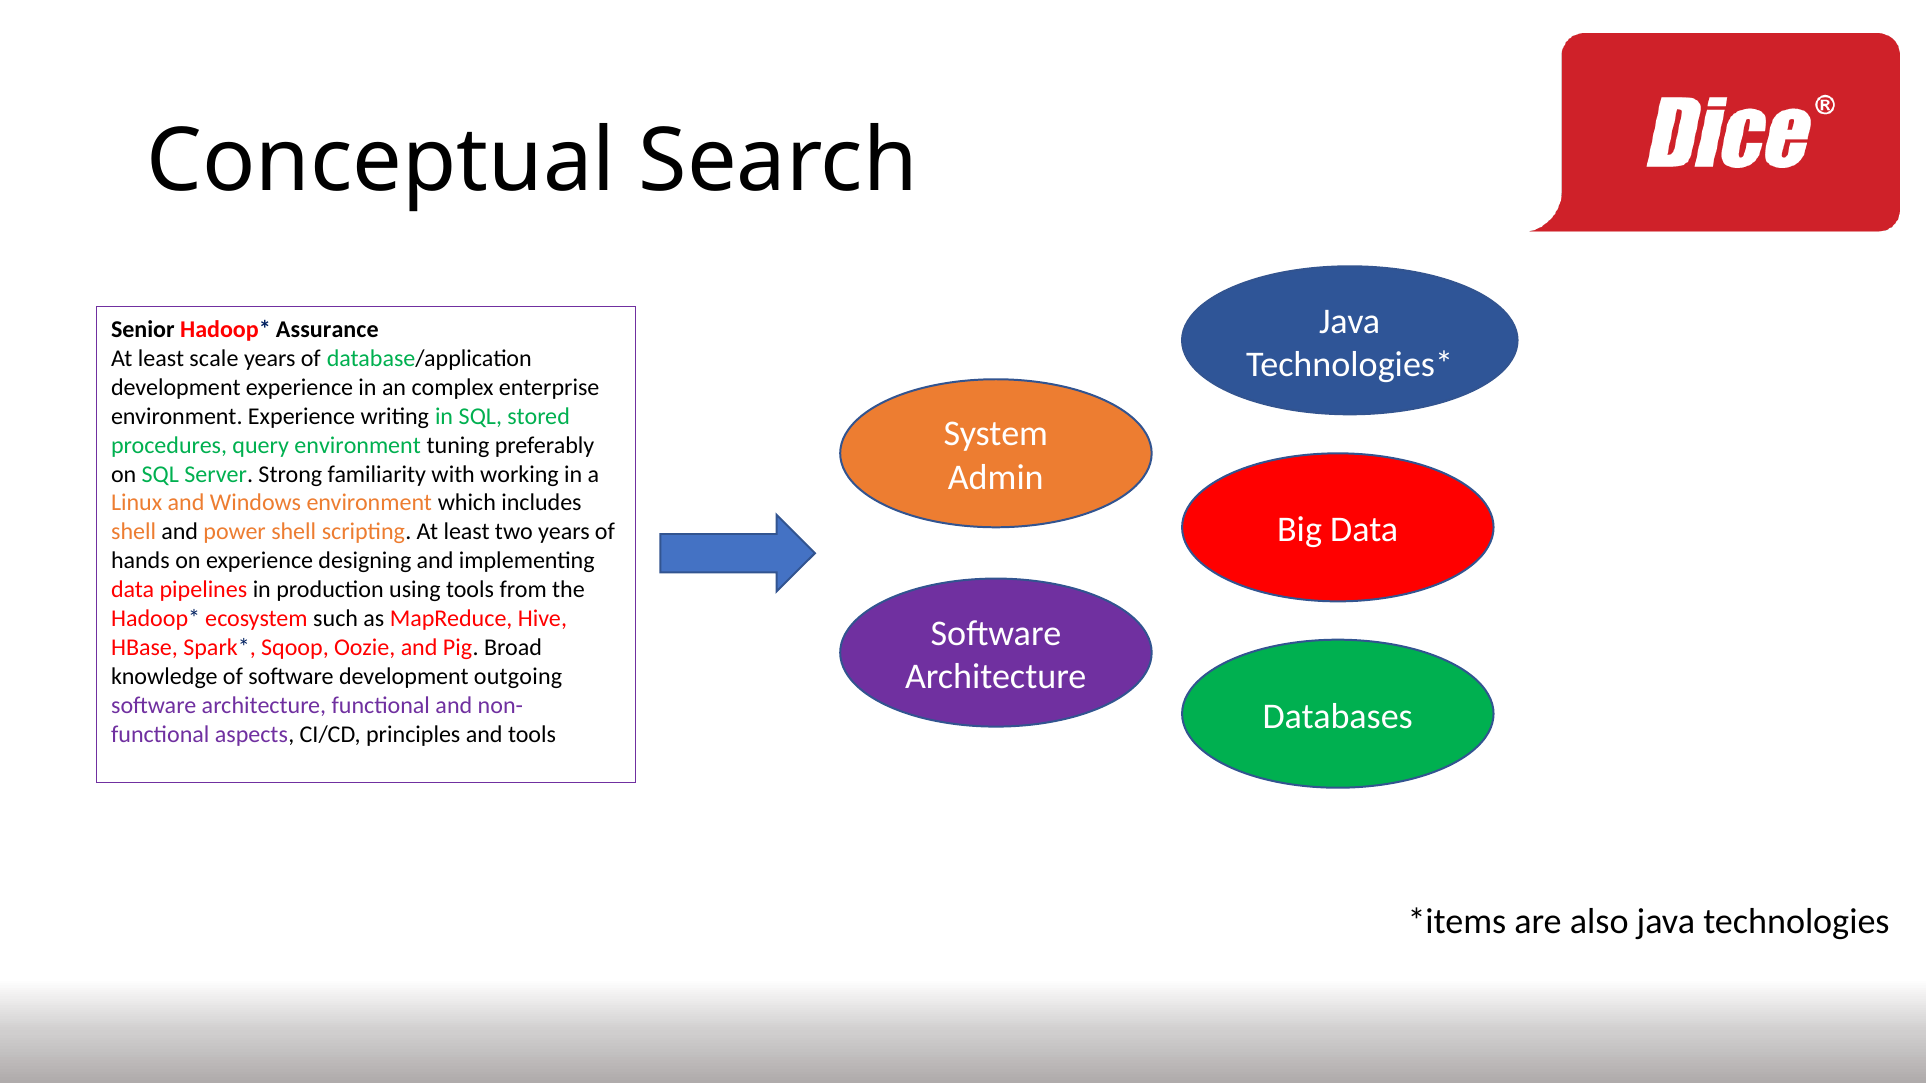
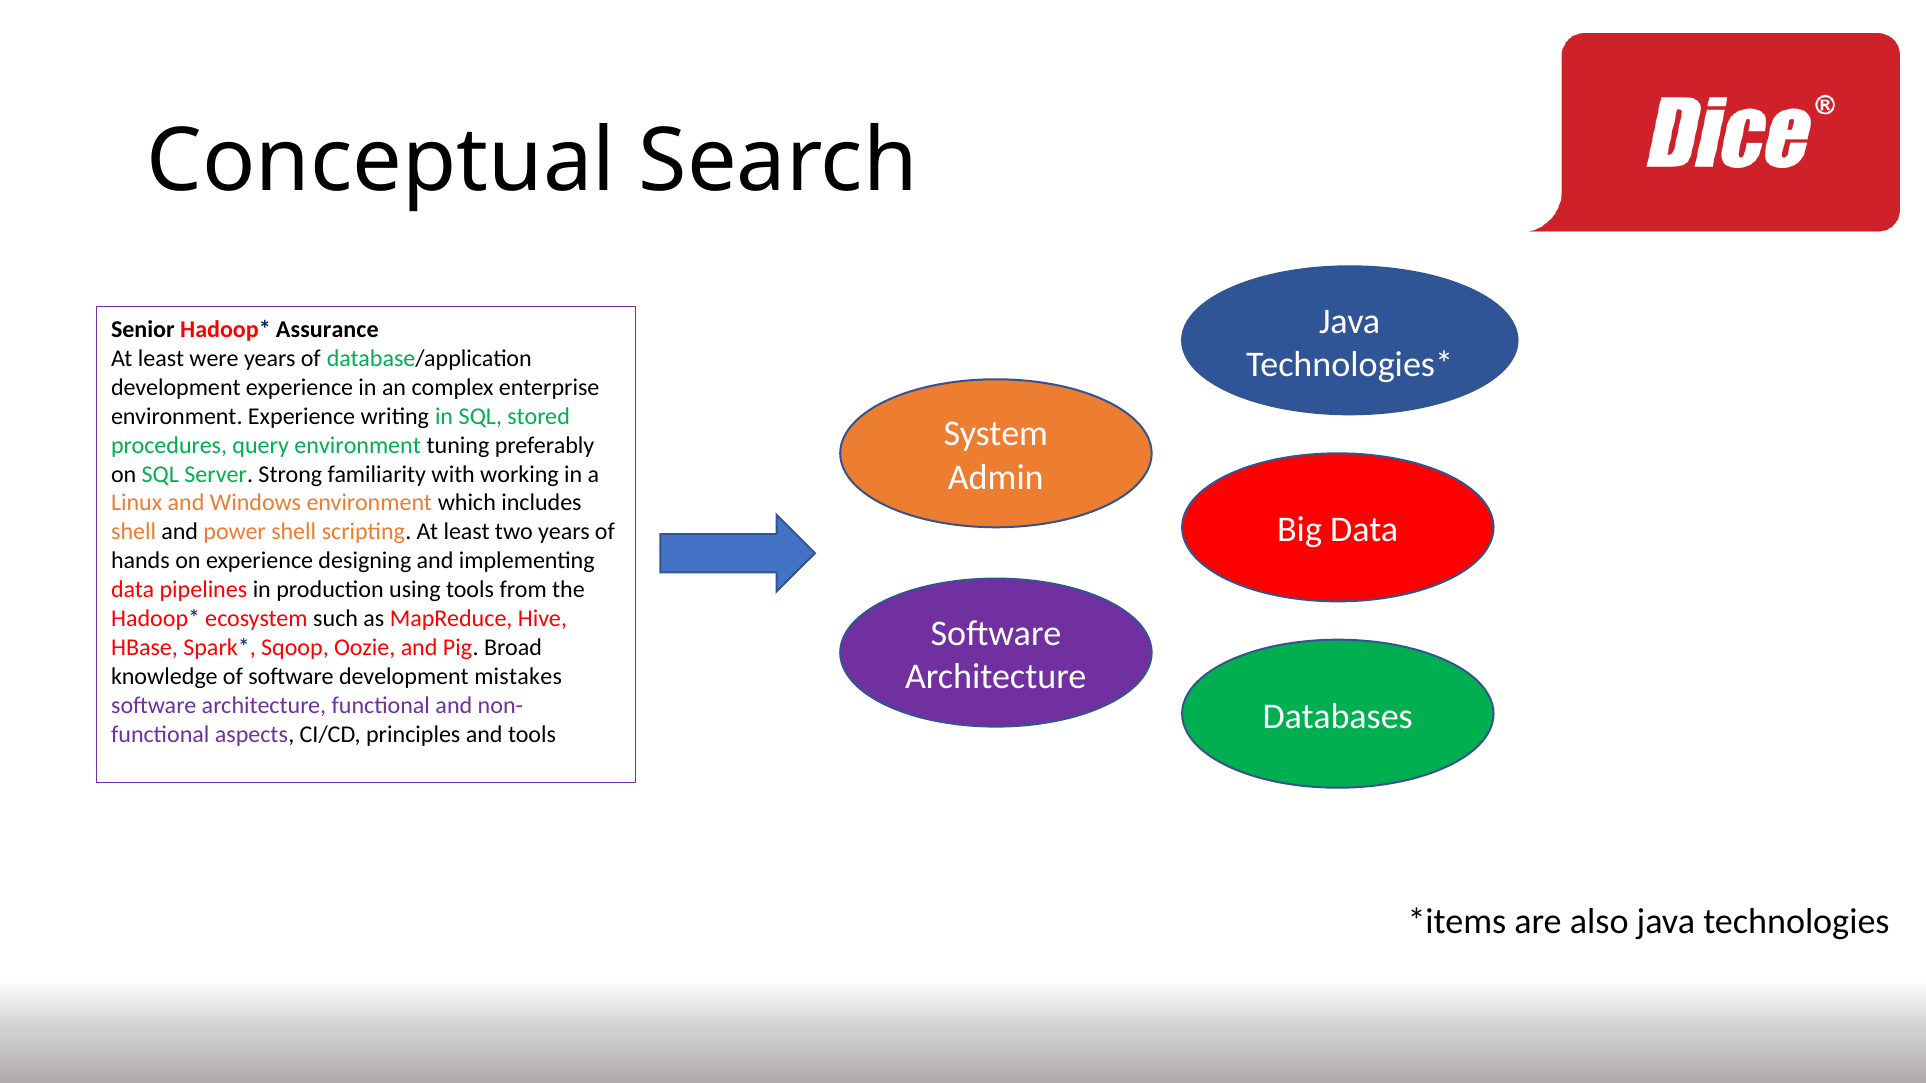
scale: scale -> were (214, 359)
outgoing: outgoing -> mistakes (518, 677)
